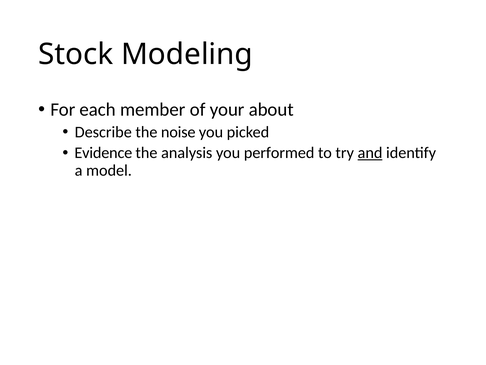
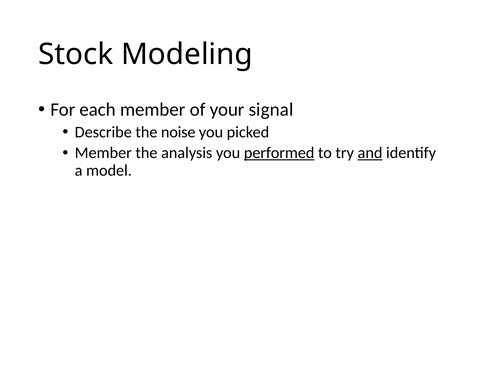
about: about -> signal (271, 110)
Evidence: Evidence -> Member (103, 153)
performed underline: none -> present (279, 153)
